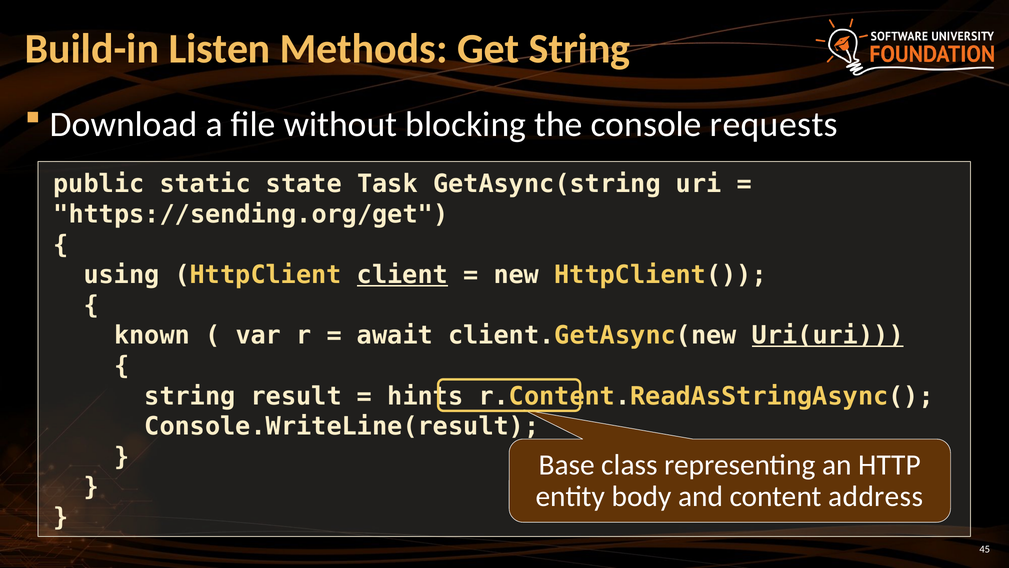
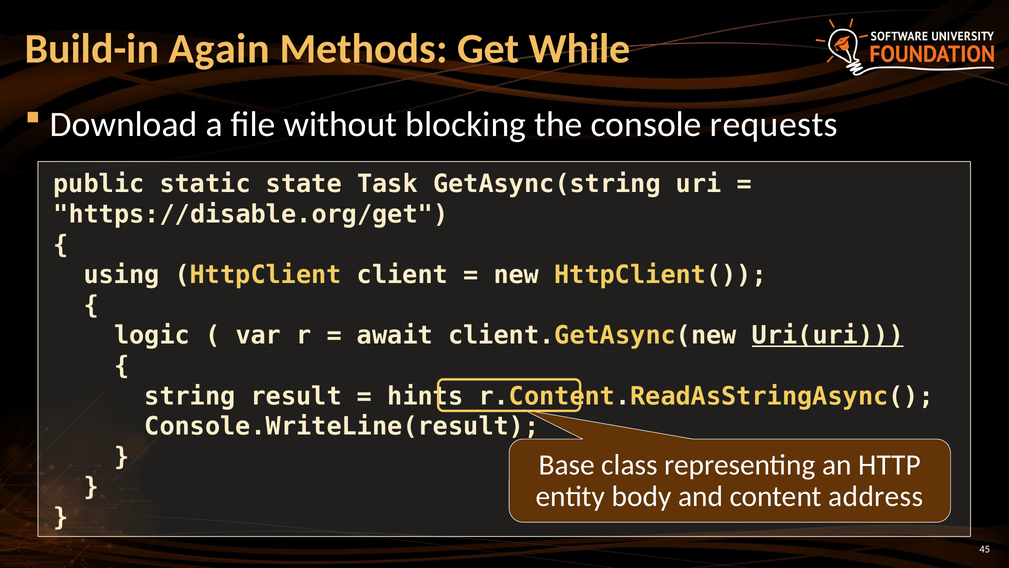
Listen: Listen -> Again (219, 49)
Get String: String -> While (580, 49)
https://sending.org/get: https://sending.org/get -> https://disable.org/get (251, 214)
client underline: present -> none (402, 275)
known: known -> logic (152, 335)
